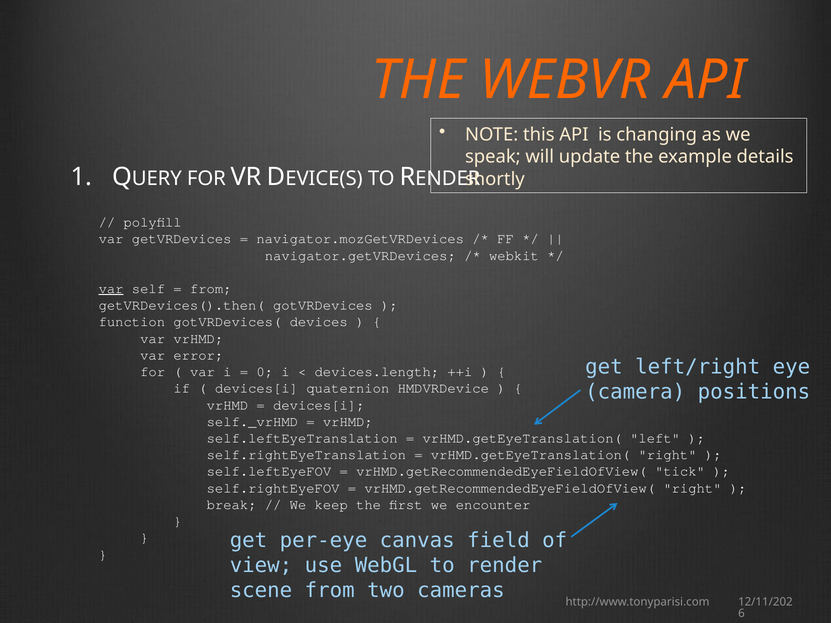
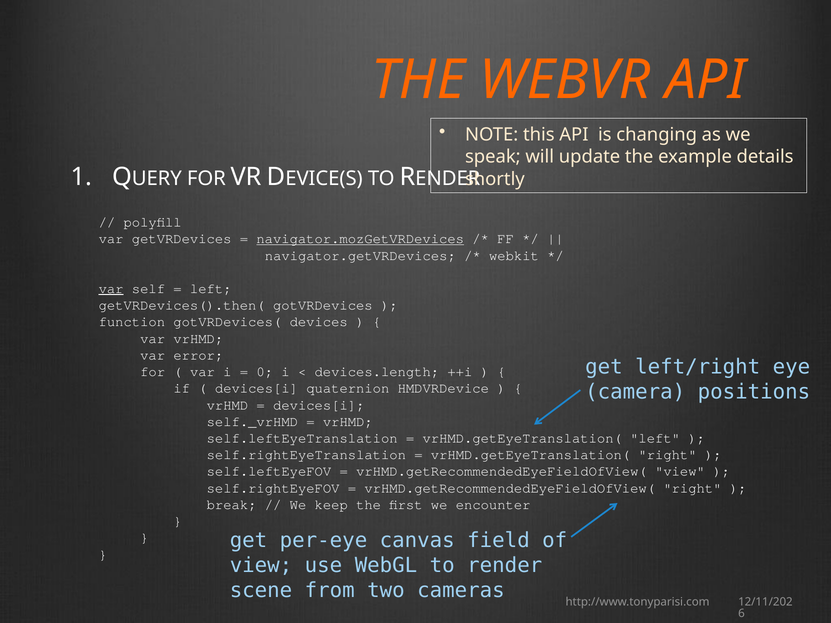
navigator.mozGetVRDevices underline: none -> present (360, 239)
from: from -> left (211, 289)
vrHMD.getRecommendedEyeFieldOfView( tick: tick -> view (680, 472)
